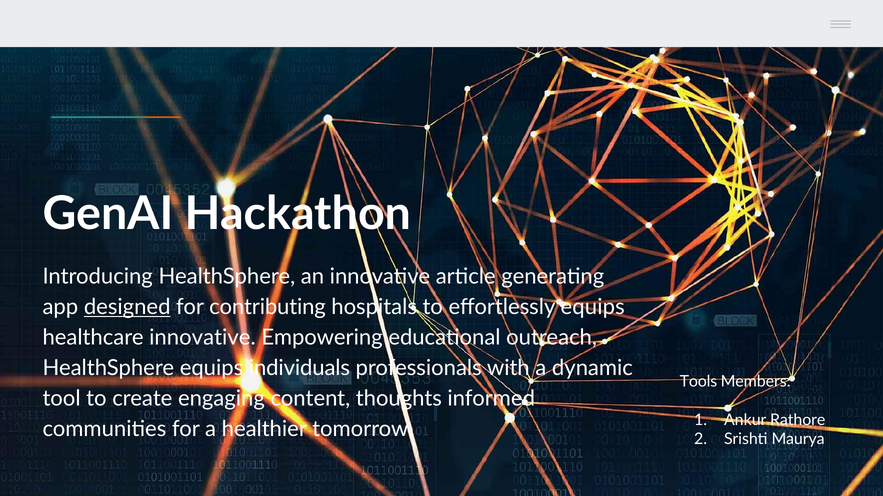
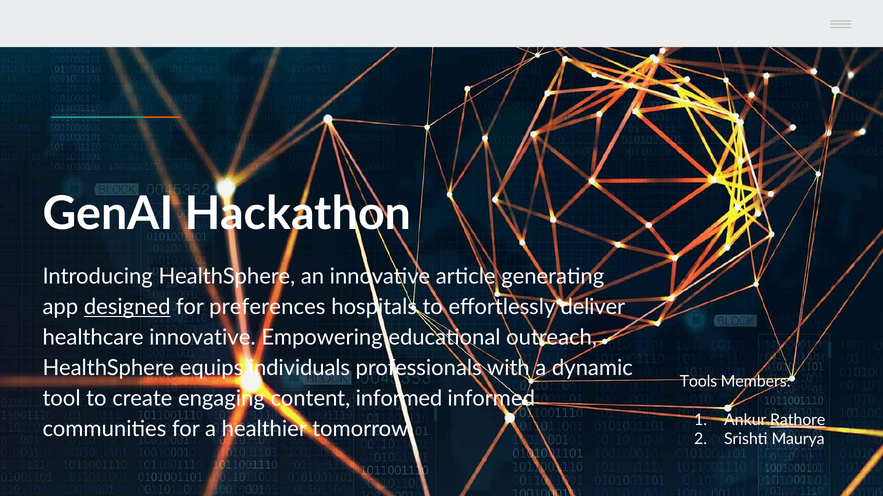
contributing: contributing -> preferences (267, 308)
effortlessly equips: equips -> deliver (593, 308)
content thoughts: thoughts -> informed (399, 399)
Rathore underline: none -> present (798, 421)
